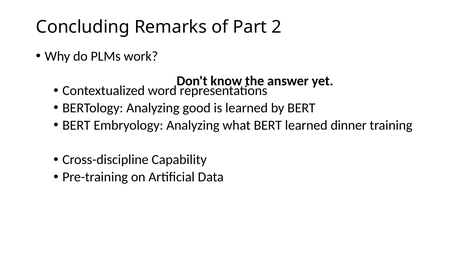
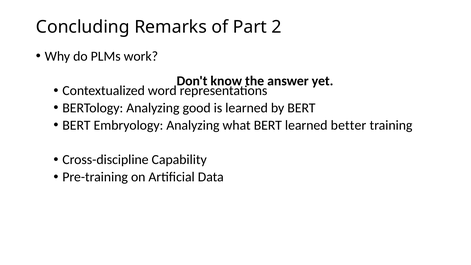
dinner: dinner -> better (349, 125)
